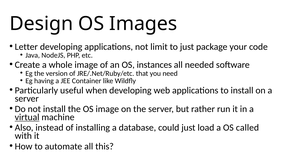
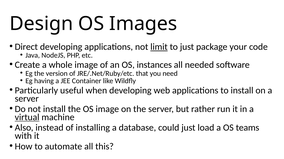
Letter: Letter -> Direct (26, 47)
limit underline: none -> present (159, 47)
called: called -> teams (248, 128)
